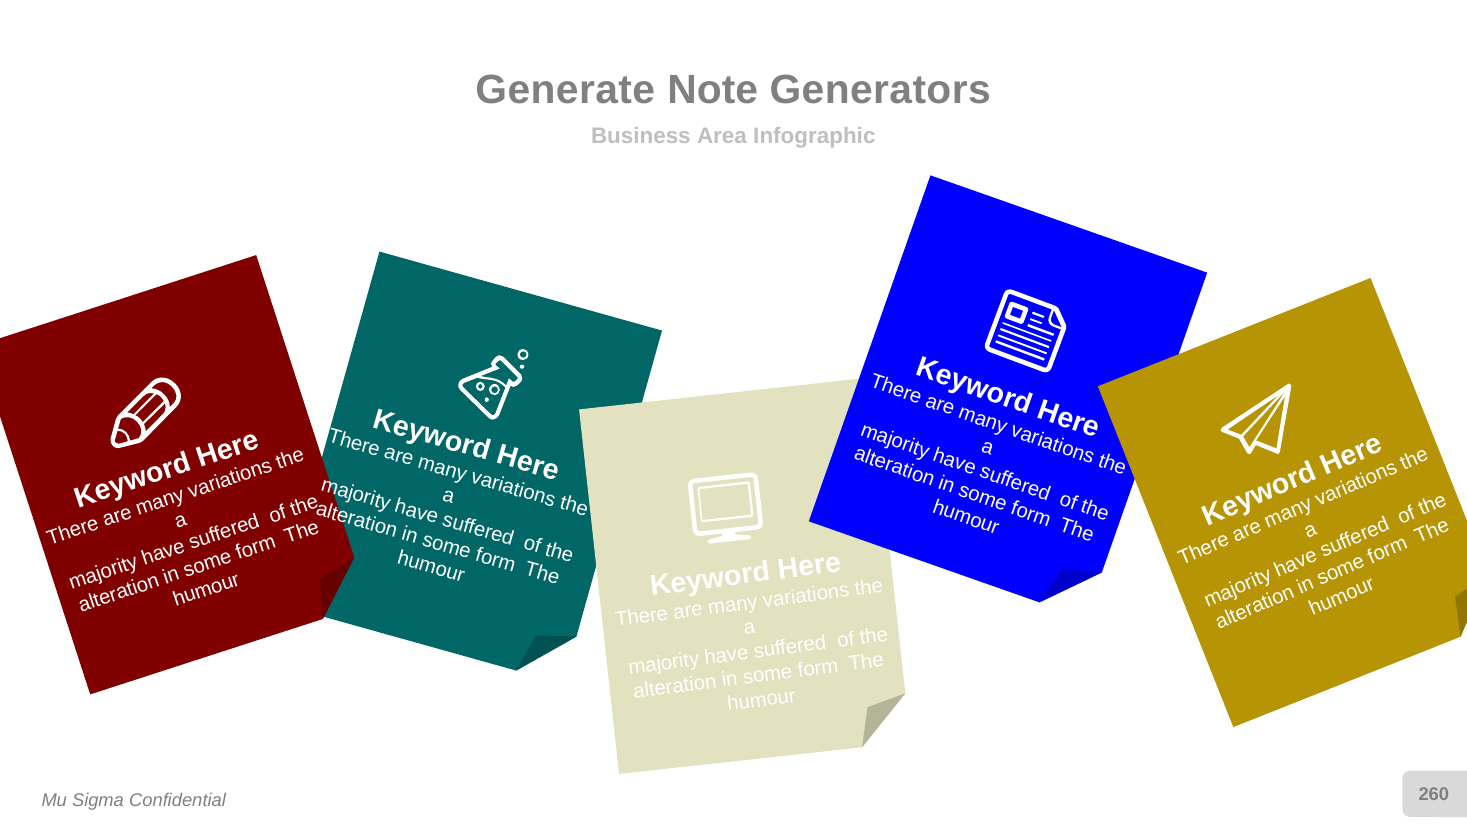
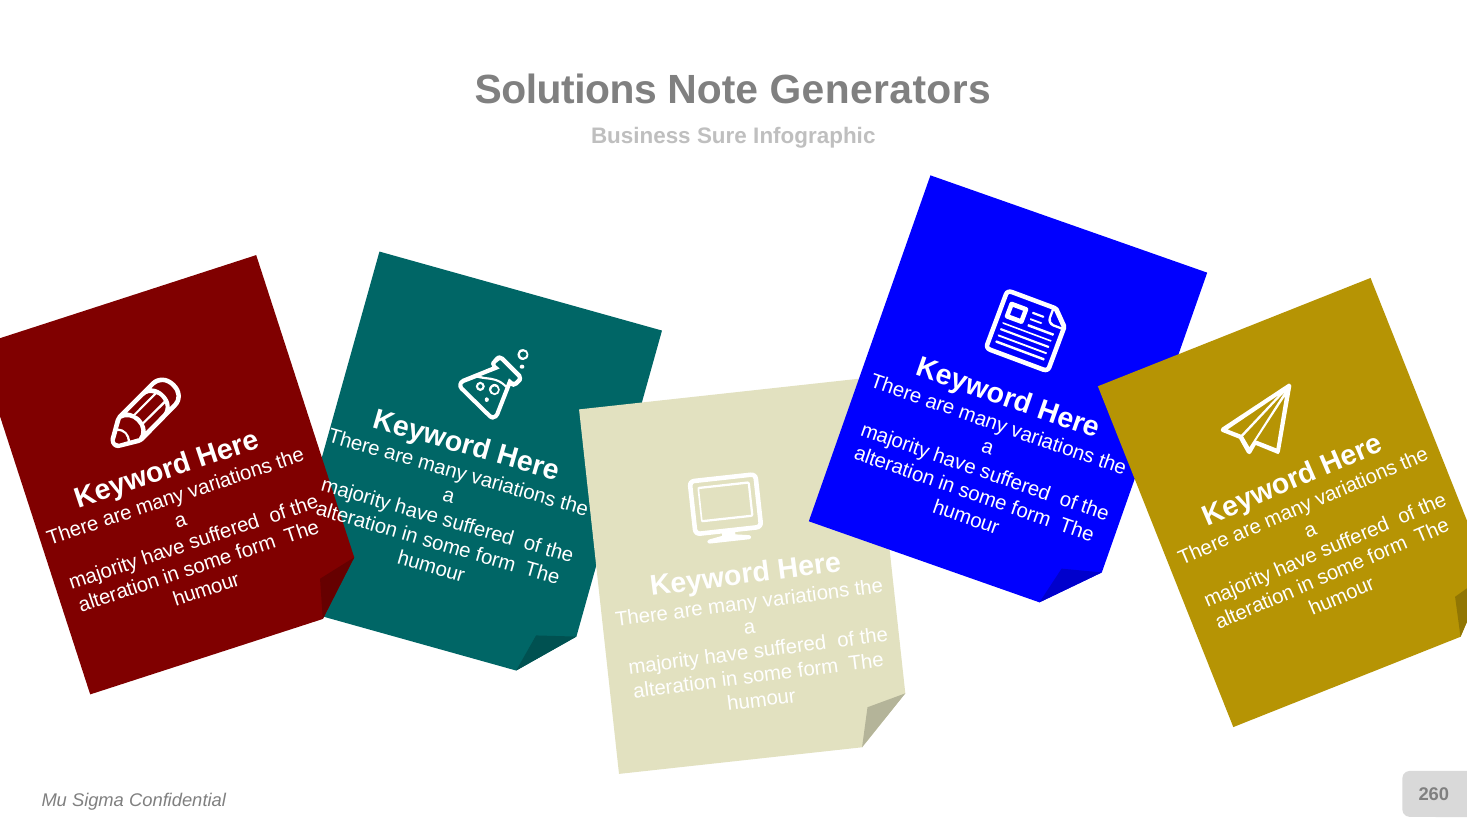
Generate: Generate -> Solutions (566, 90)
Area: Area -> Sure (722, 136)
